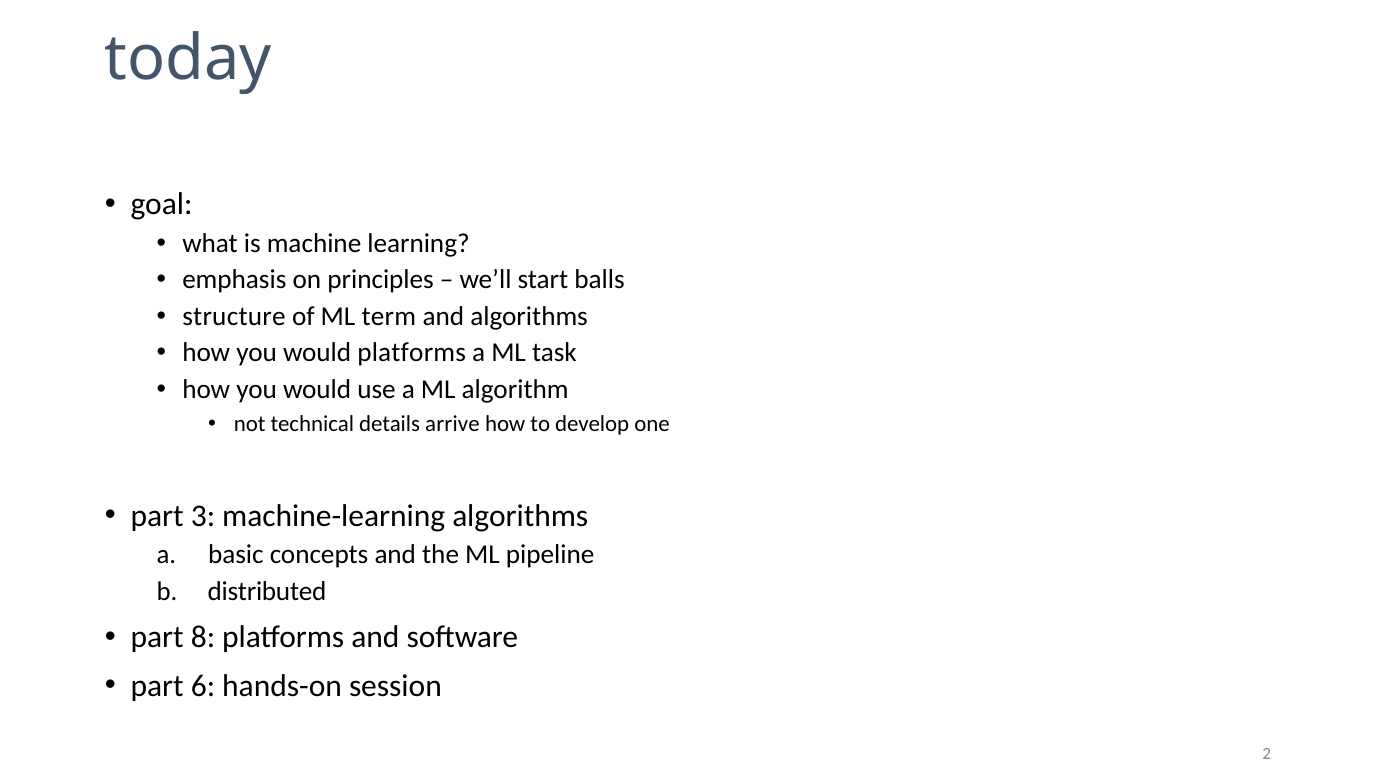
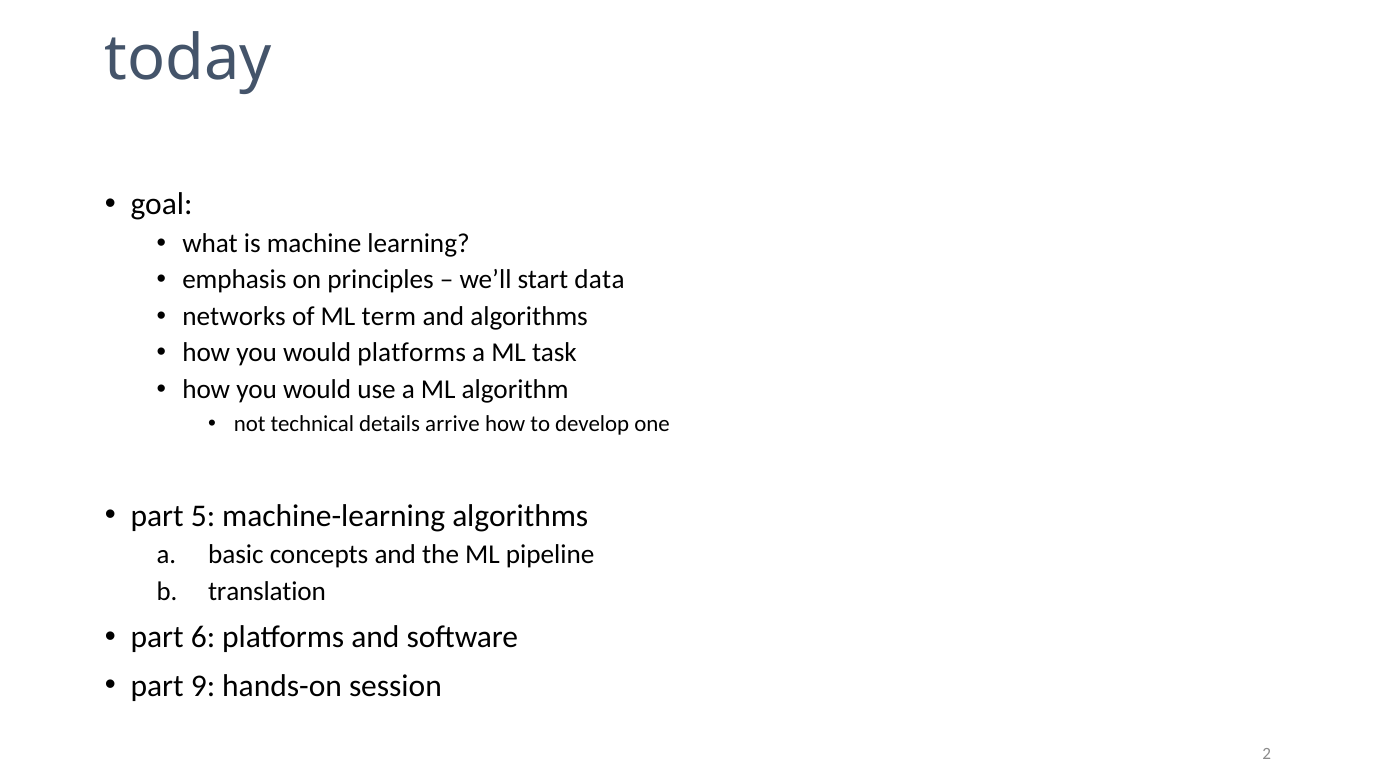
balls: balls -> data (599, 280)
structure: structure -> networks (234, 316)
3: 3 -> 5 (203, 516)
distributed: distributed -> translation (267, 591)
8: 8 -> 6 (203, 637)
6: 6 -> 9 (203, 686)
